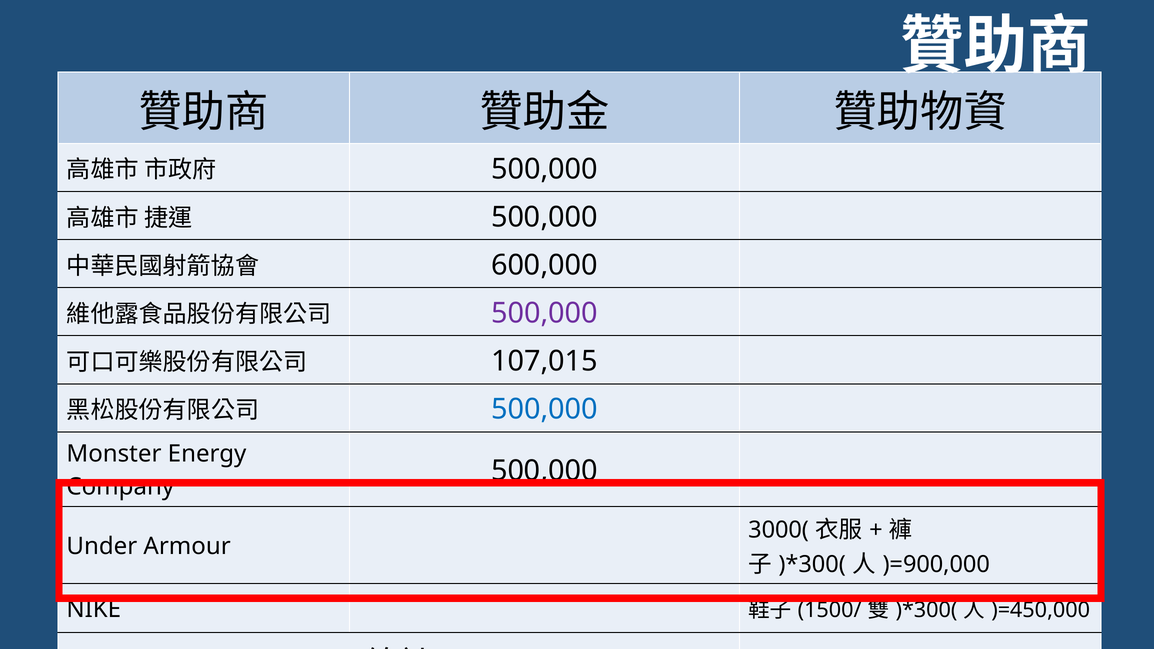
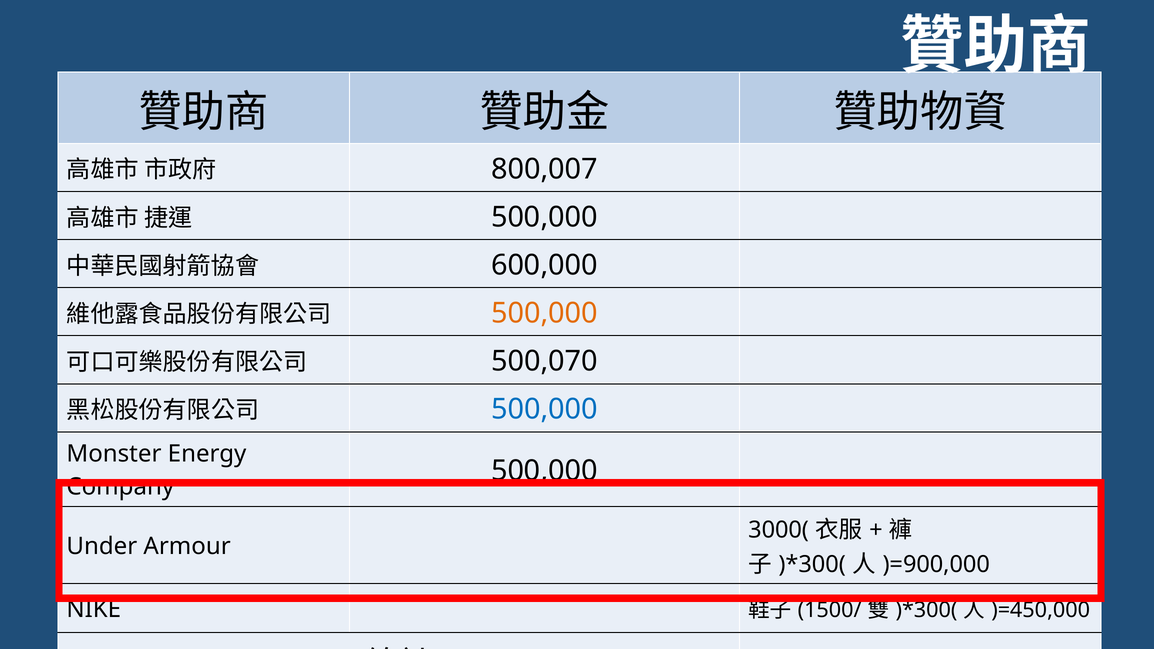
500,000: 500,000 -> 800,007 (544, 169)
500,000 colour: purple -> orange (544, 313)
107,015: 107,015 -> 500,070 (544, 361)
